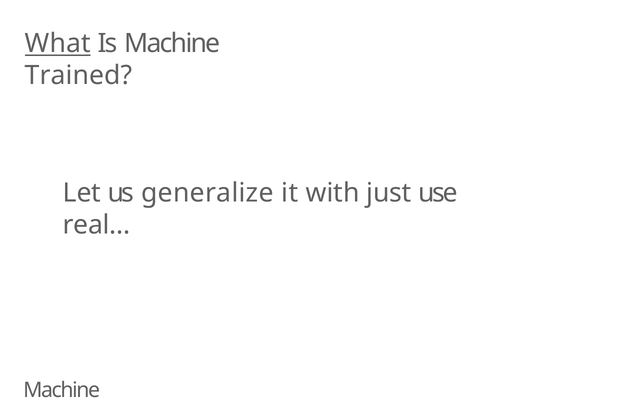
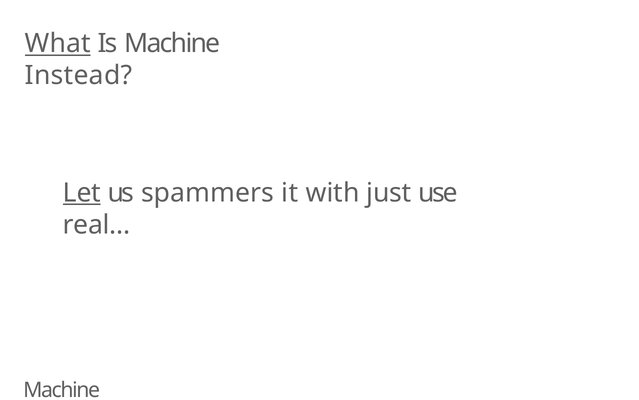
Trained: Trained -> Instead (79, 75)
Let underline: none -> present (82, 192)
generalize: generalize -> spammers (208, 192)
